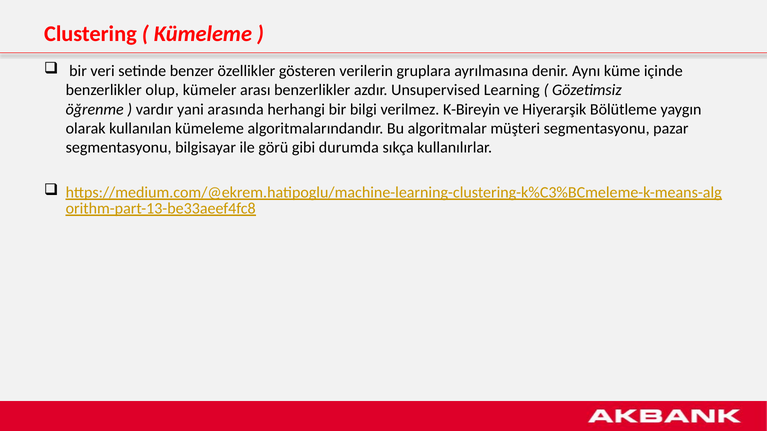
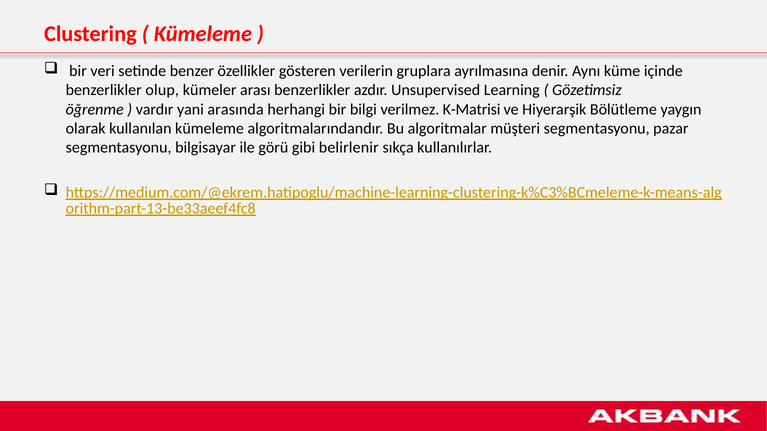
K-Bireyin: K-Bireyin -> K-Matrisi (472, 109)
durumda: durumda -> belirlenir (349, 148)
